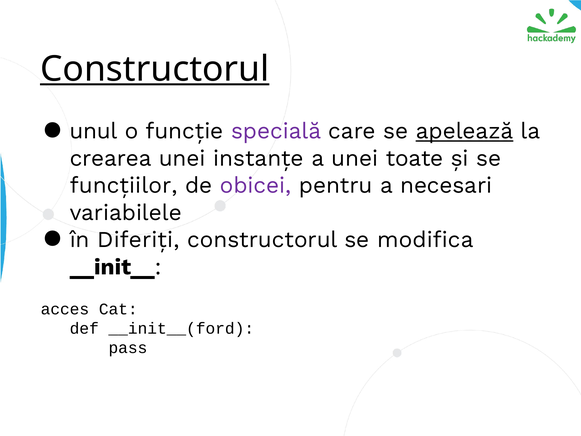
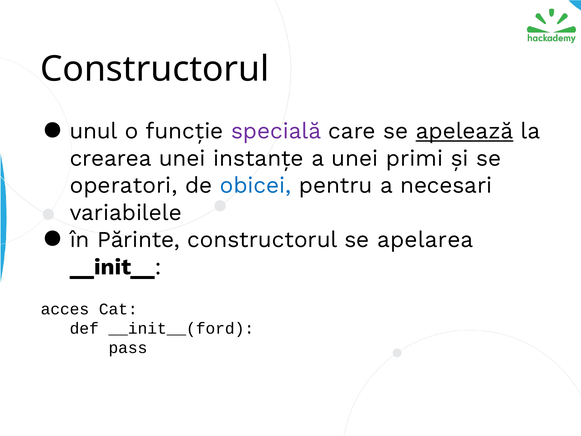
Constructorul underline: present -> none (155, 69)
toate: toate -> primi (414, 158)
funcțiilor: funcțiilor -> operatori (124, 185)
obicei colour: purple -> blue (256, 185)
Diferiți: Diferiți -> Părinte (139, 240)
modifica: modifica -> apelarea (425, 240)
